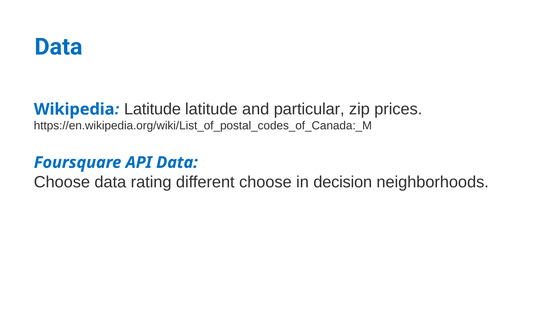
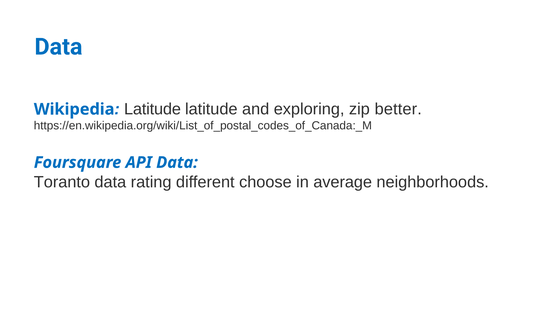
particular: particular -> exploring (309, 109)
prices: prices -> better (398, 109)
Choose: Choose -> Toranto (62, 182)
decision: decision -> average (343, 182)
